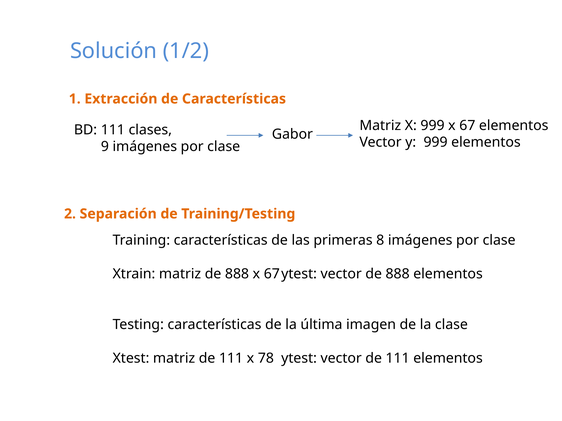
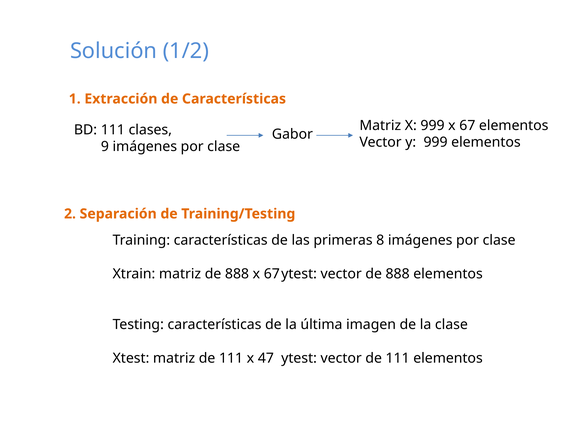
78: 78 -> 47 (266, 359)
